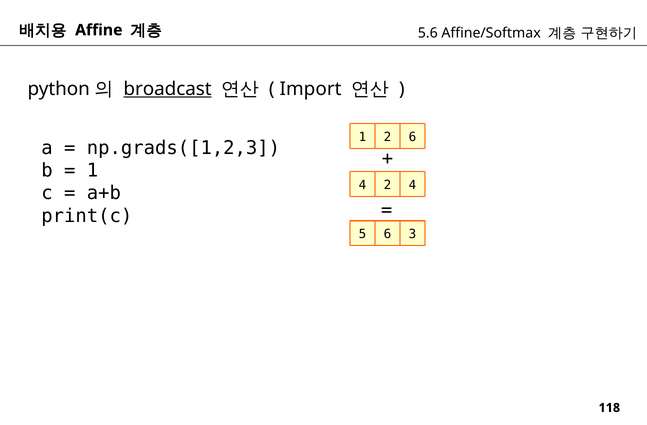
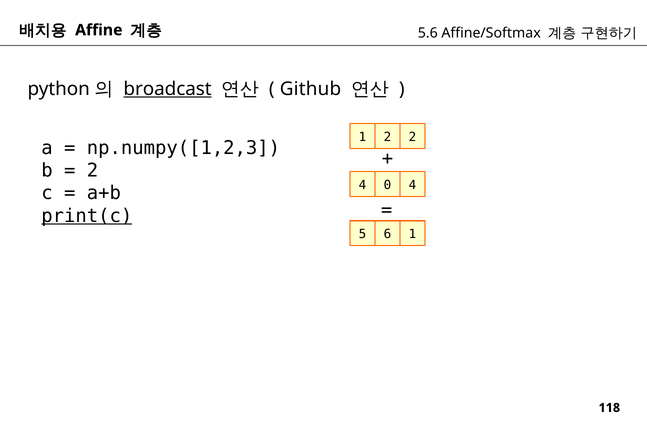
Import: Import -> Github (310, 89)
2 6: 6 -> 2 (412, 137)
np.grads([1,2,3: np.grads([1,2,3 -> np.numpy([1,2,3 (183, 148)
1: 1 -> 2 (92, 171)
4 2: 2 -> 0 (387, 185)
print(c underline: none -> present (87, 216)
6 3: 3 -> 1 (412, 234)
